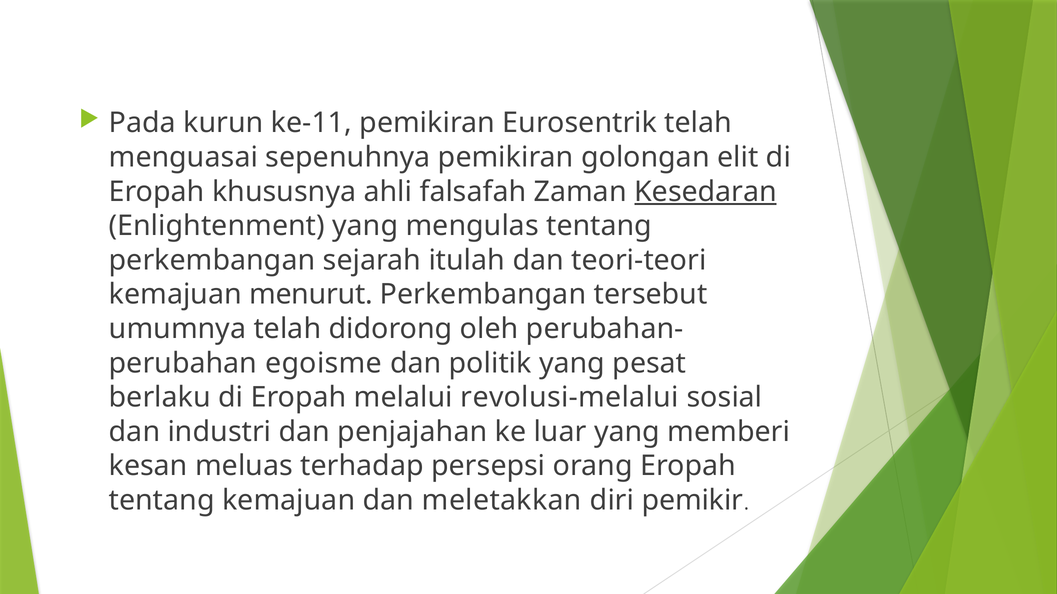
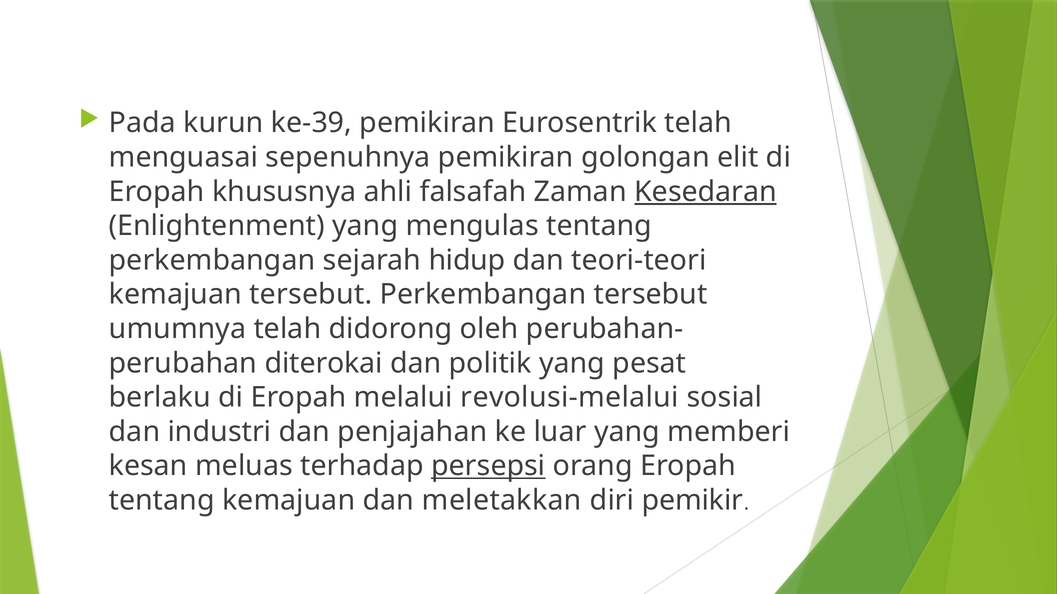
ke-11: ke-11 -> ke-39 (311, 123)
itulah: itulah -> hidup (467, 260)
kemajuan menurut: menurut -> tersebut (311, 295)
egoisme: egoisme -> diterokai (324, 363)
persepsi underline: none -> present (488, 466)
